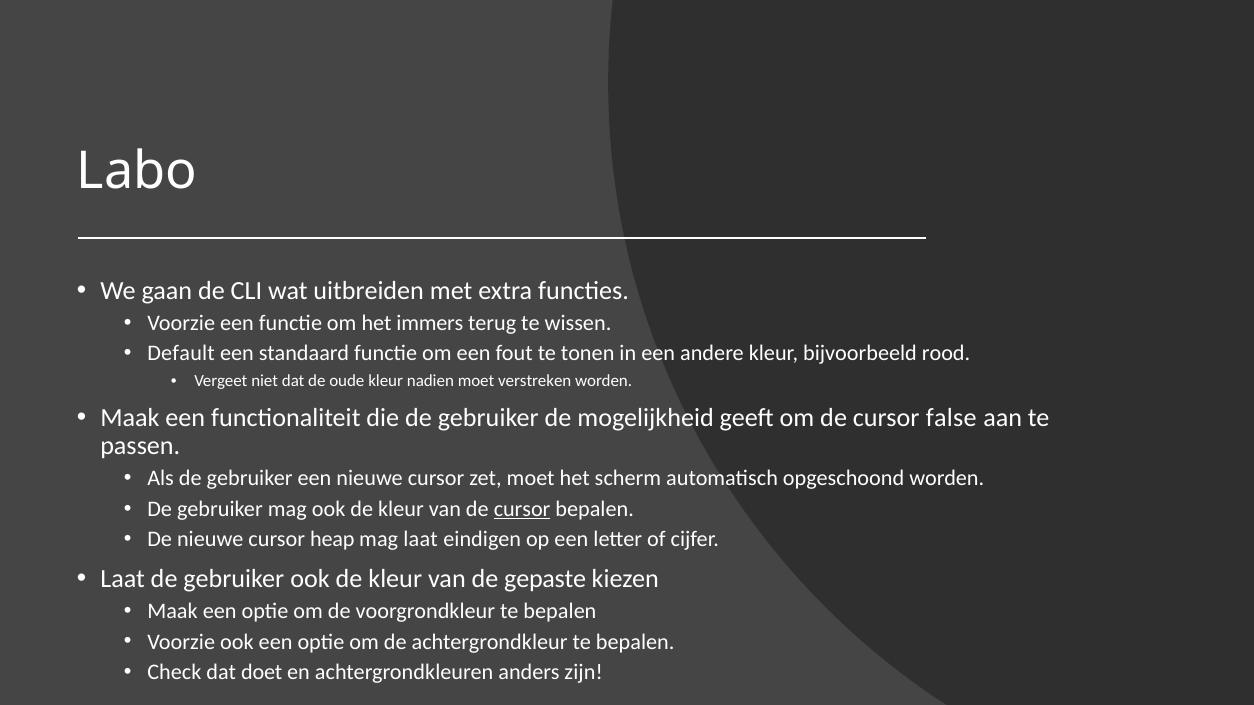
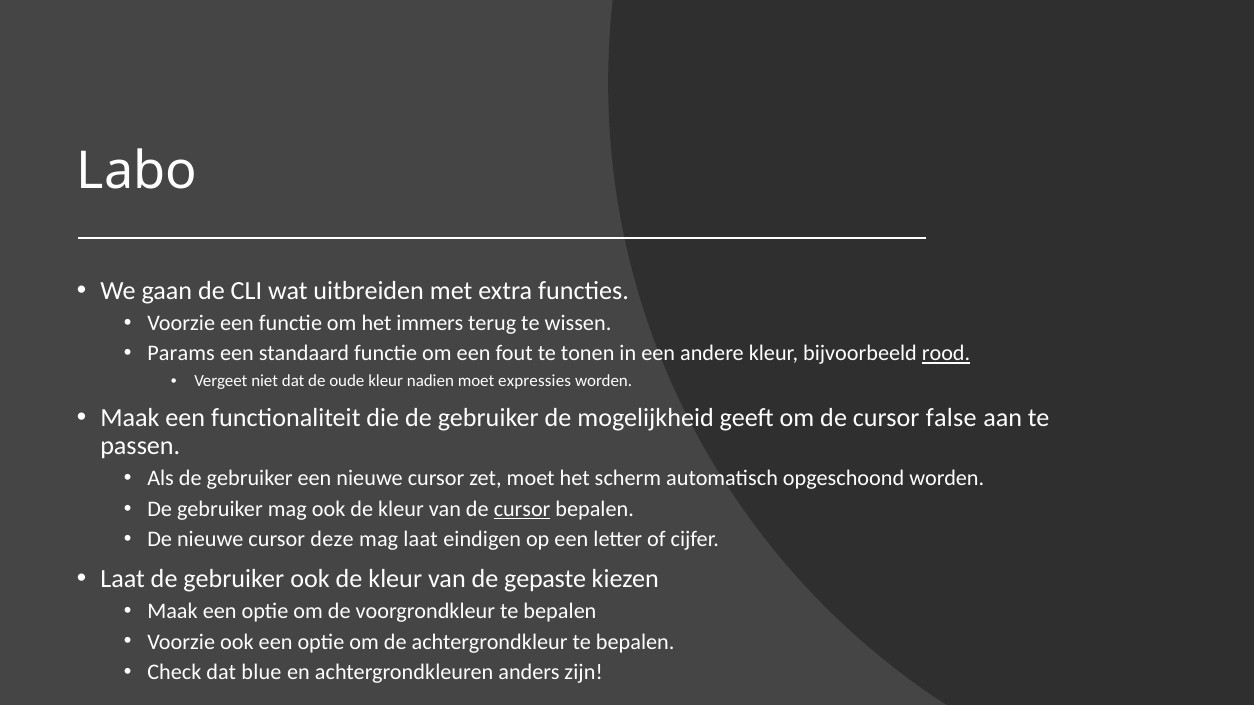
Default: Default -> Params (181, 354)
rood underline: none -> present (946, 354)
verstreken: verstreken -> expressies (535, 382)
heap: heap -> deze (332, 540)
doet: doet -> blue (261, 673)
